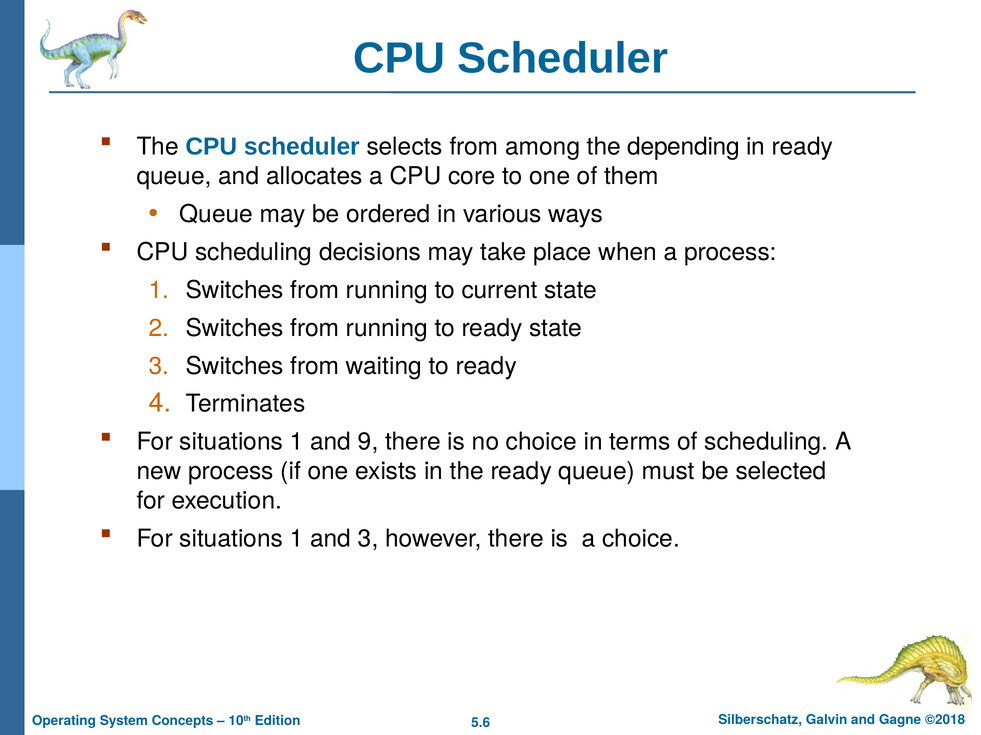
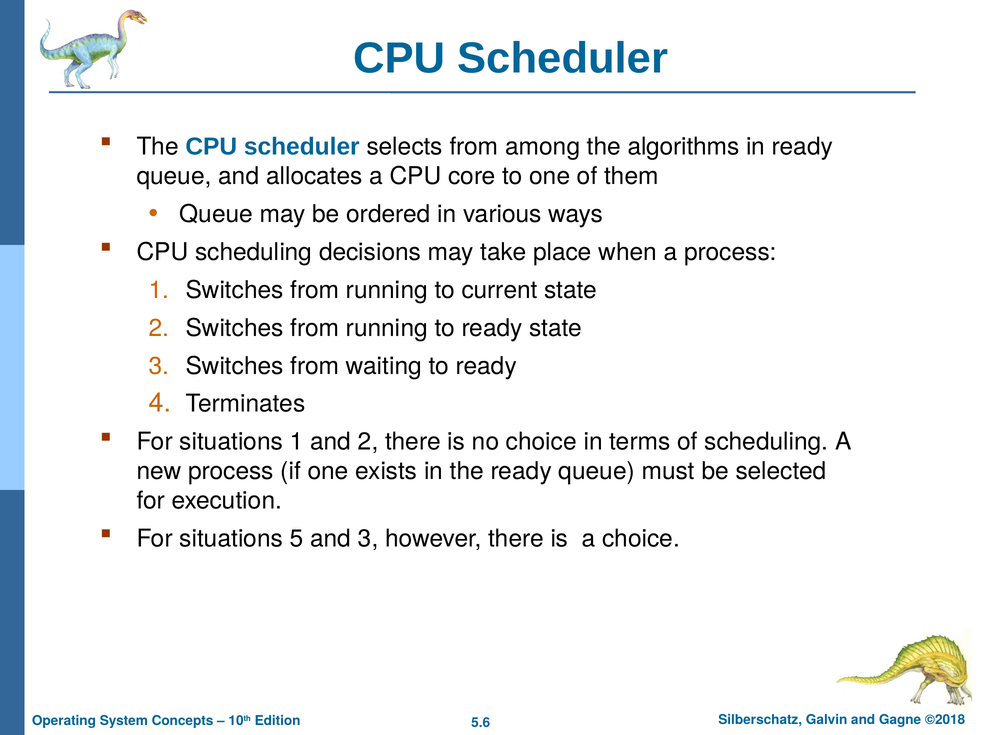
depending: depending -> algorithms (684, 147)
and 9: 9 -> 2 (368, 442)
1: 1 -> 5 (297, 539)
